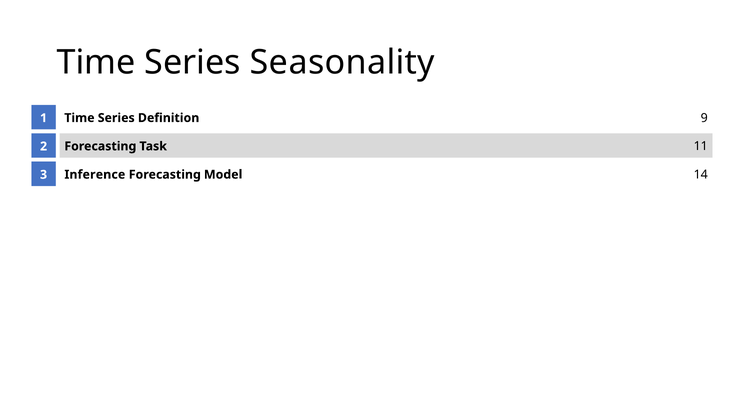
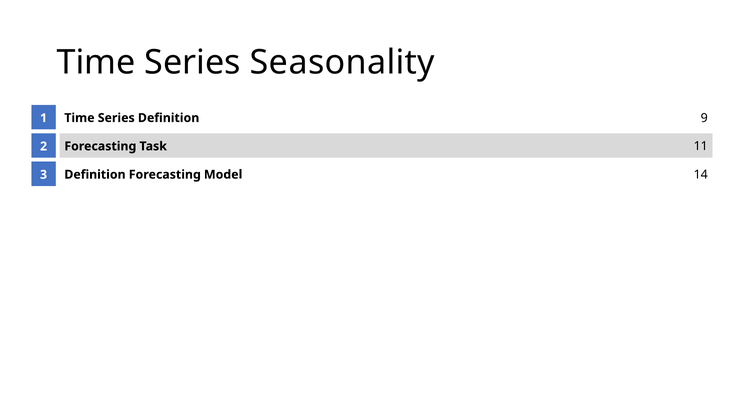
Inference: Inference -> Definition (95, 174)
